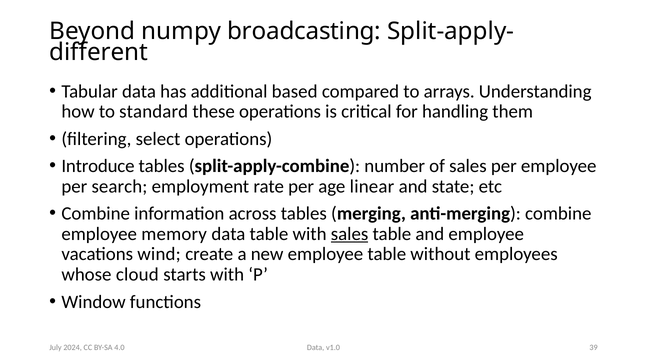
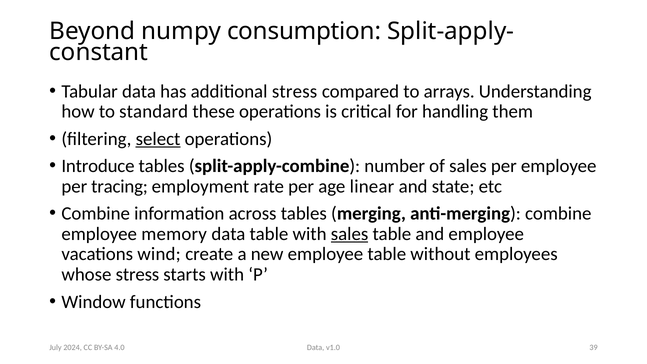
broadcasting: broadcasting -> consumption (304, 31)
different: different -> constant (99, 52)
additional based: based -> stress (295, 91)
select underline: none -> present (158, 139)
search: search -> tracing (120, 186)
whose cloud: cloud -> stress (137, 275)
